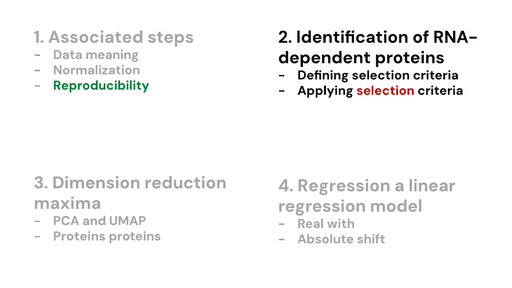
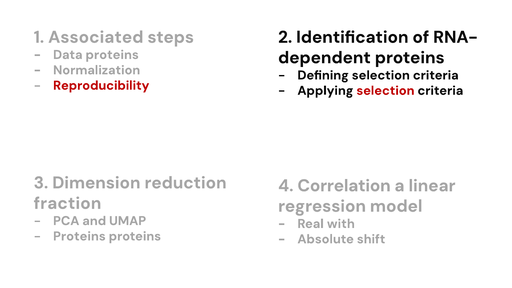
Data meaning: meaning -> proteins (112, 55)
Reproducibility colour: green -> red (101, 85)
4 Regression: Regression -> Correlation (344, 186)
maxima: maxima -> fraction (68, 203)
